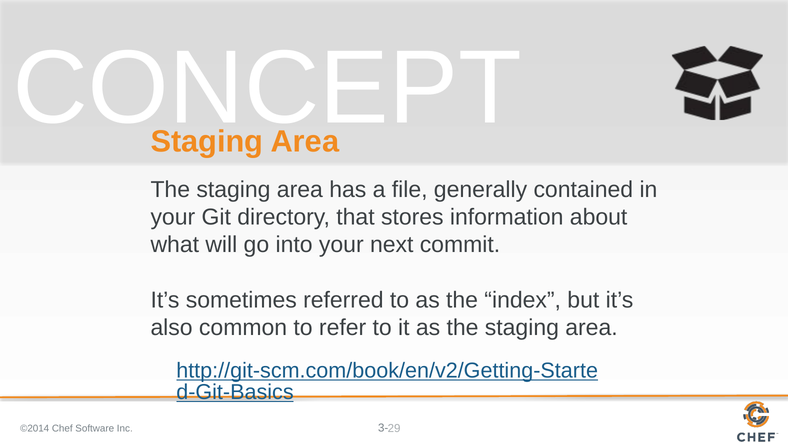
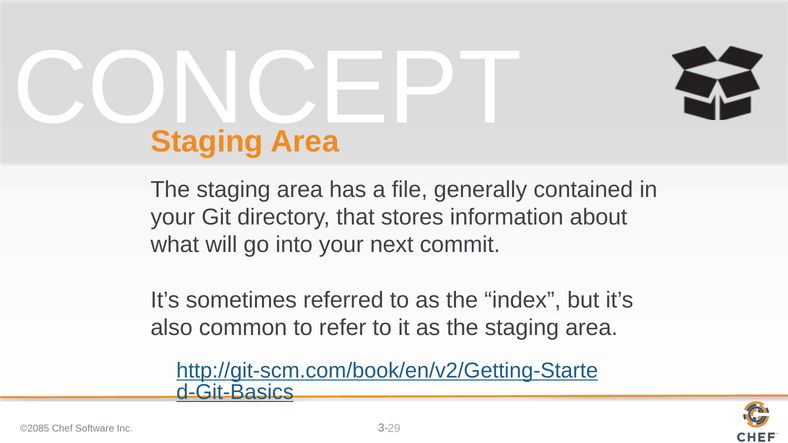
©2014: ©2014 -> ©2085 (35, 429)
